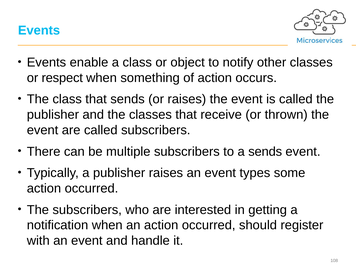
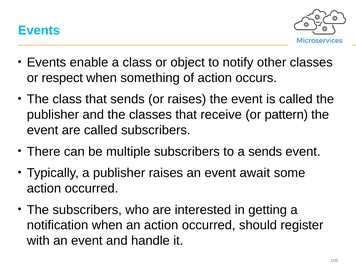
thrown: thrown -> pattern (286, 115)
types: types -> await (255, 173)
